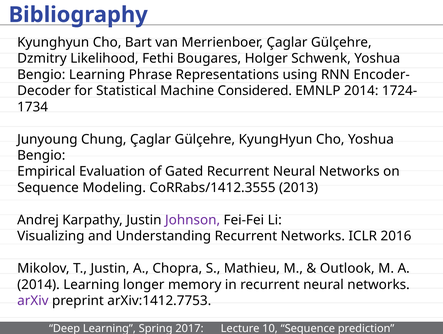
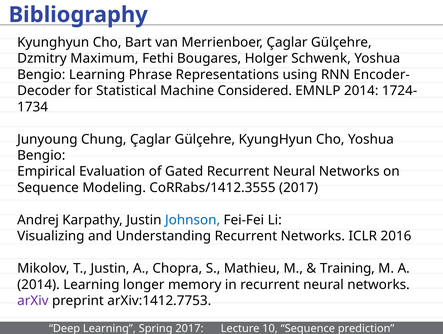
Likelihood: Likelihood -> Maximum (104, 58)
CoRRabs/1412.3555 2013: 2013 -> 2017 (299, 188)
Johnson colour: purple -> blue (193, 220)
Outlook: Outlook -> Training (347, 269)
